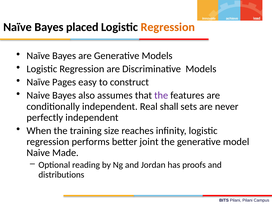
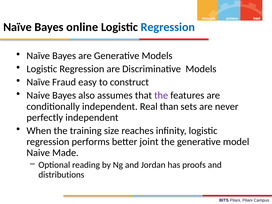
placed: placed -> online (82, 27)
Regression colour: orange -> blue (168, 27)
Pages: Pages -> Fraud (64, 82)
shall: shall -> than (169, 106)
